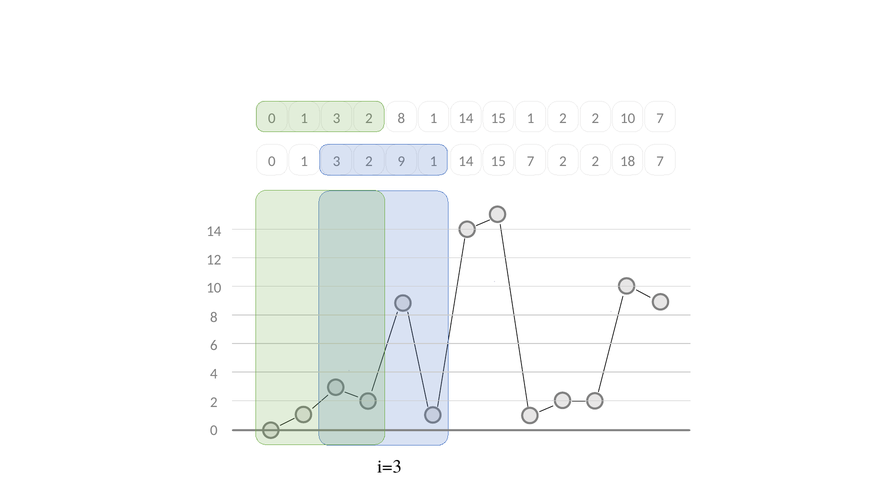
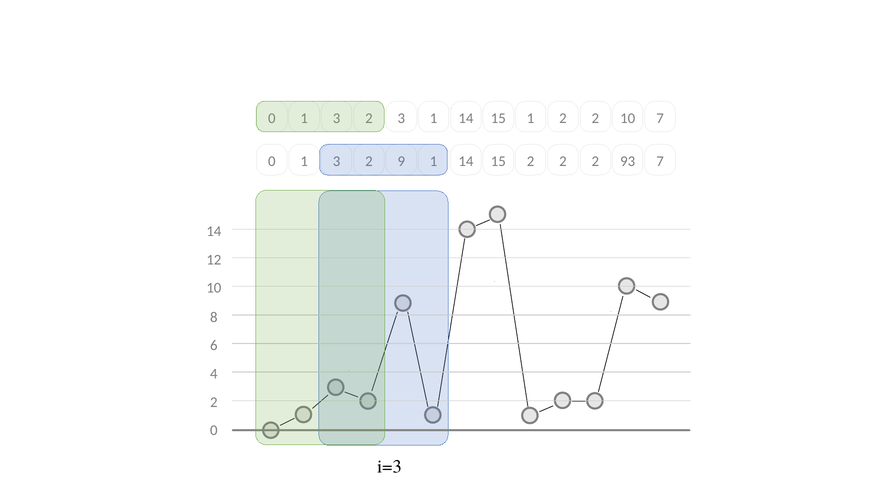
8: 8 -> 3 (401, 118)
14 7: 7 -> 2 (531, 161)
18: 18 -> 93 (628, 161)
